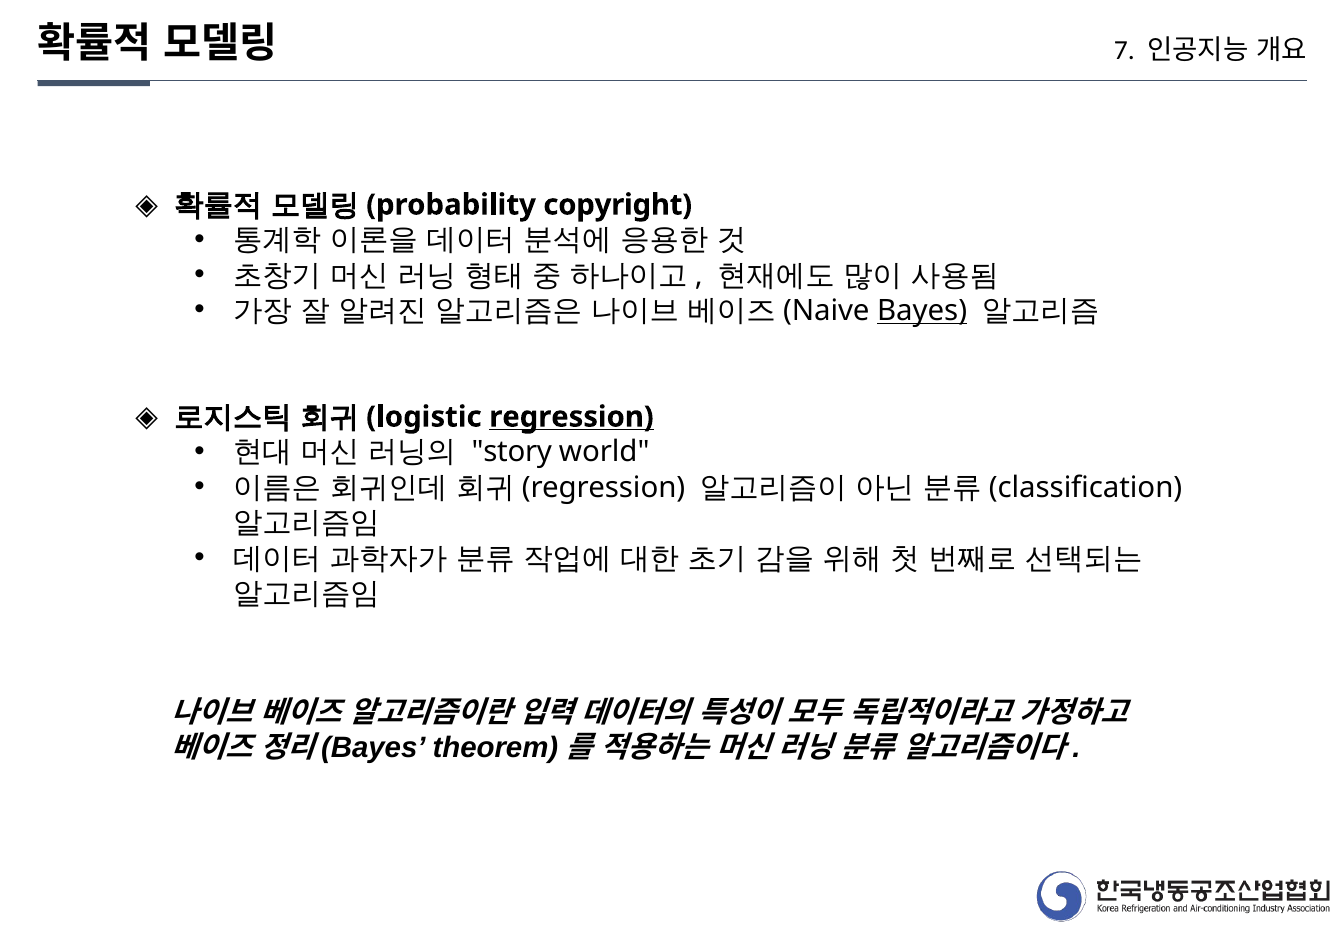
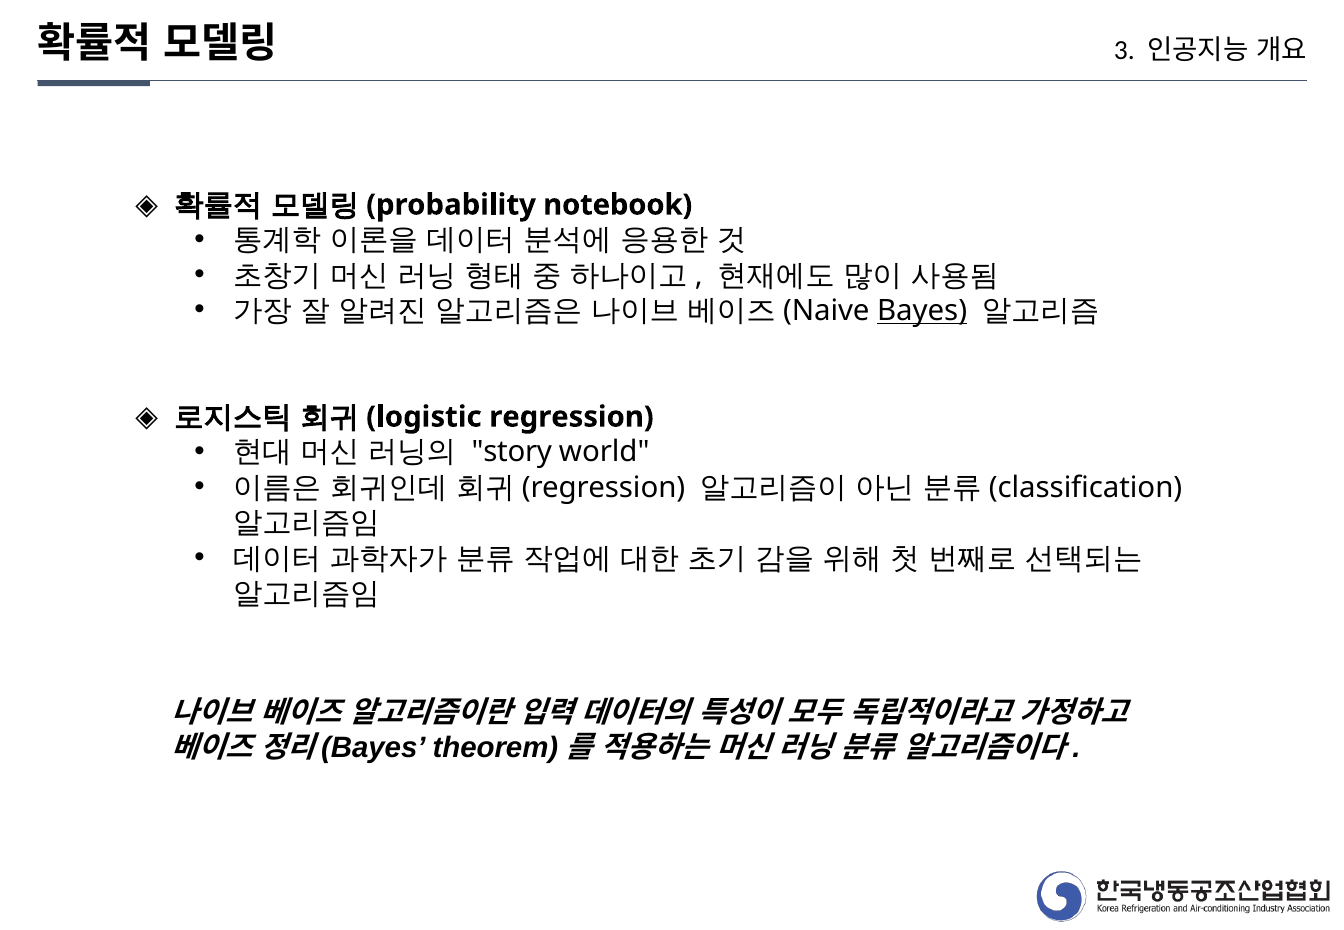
7: 7 -> 3 (1124, 51)
copyright: copyright -> notebook (618, 205)
regression underline: present -> none (571, 417)
